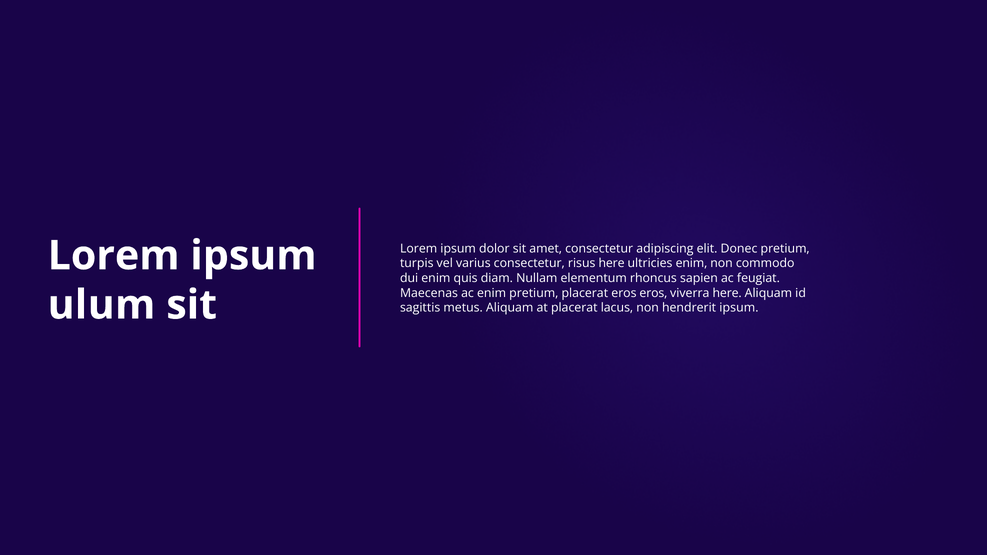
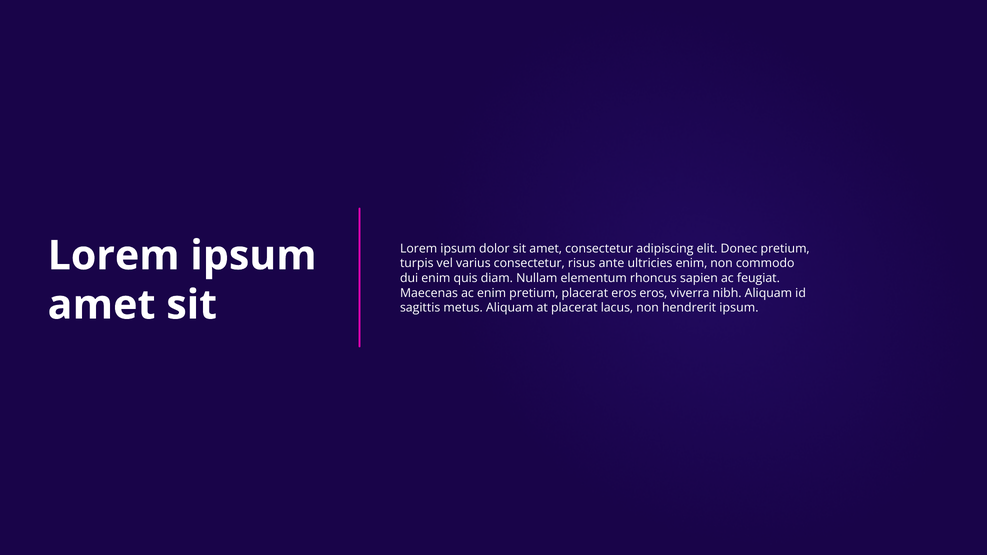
risus here: here -> ante (611, 263)
ulum: ulum -> amet (102, 305)
viverra here: here -> nibh (727, 293)
